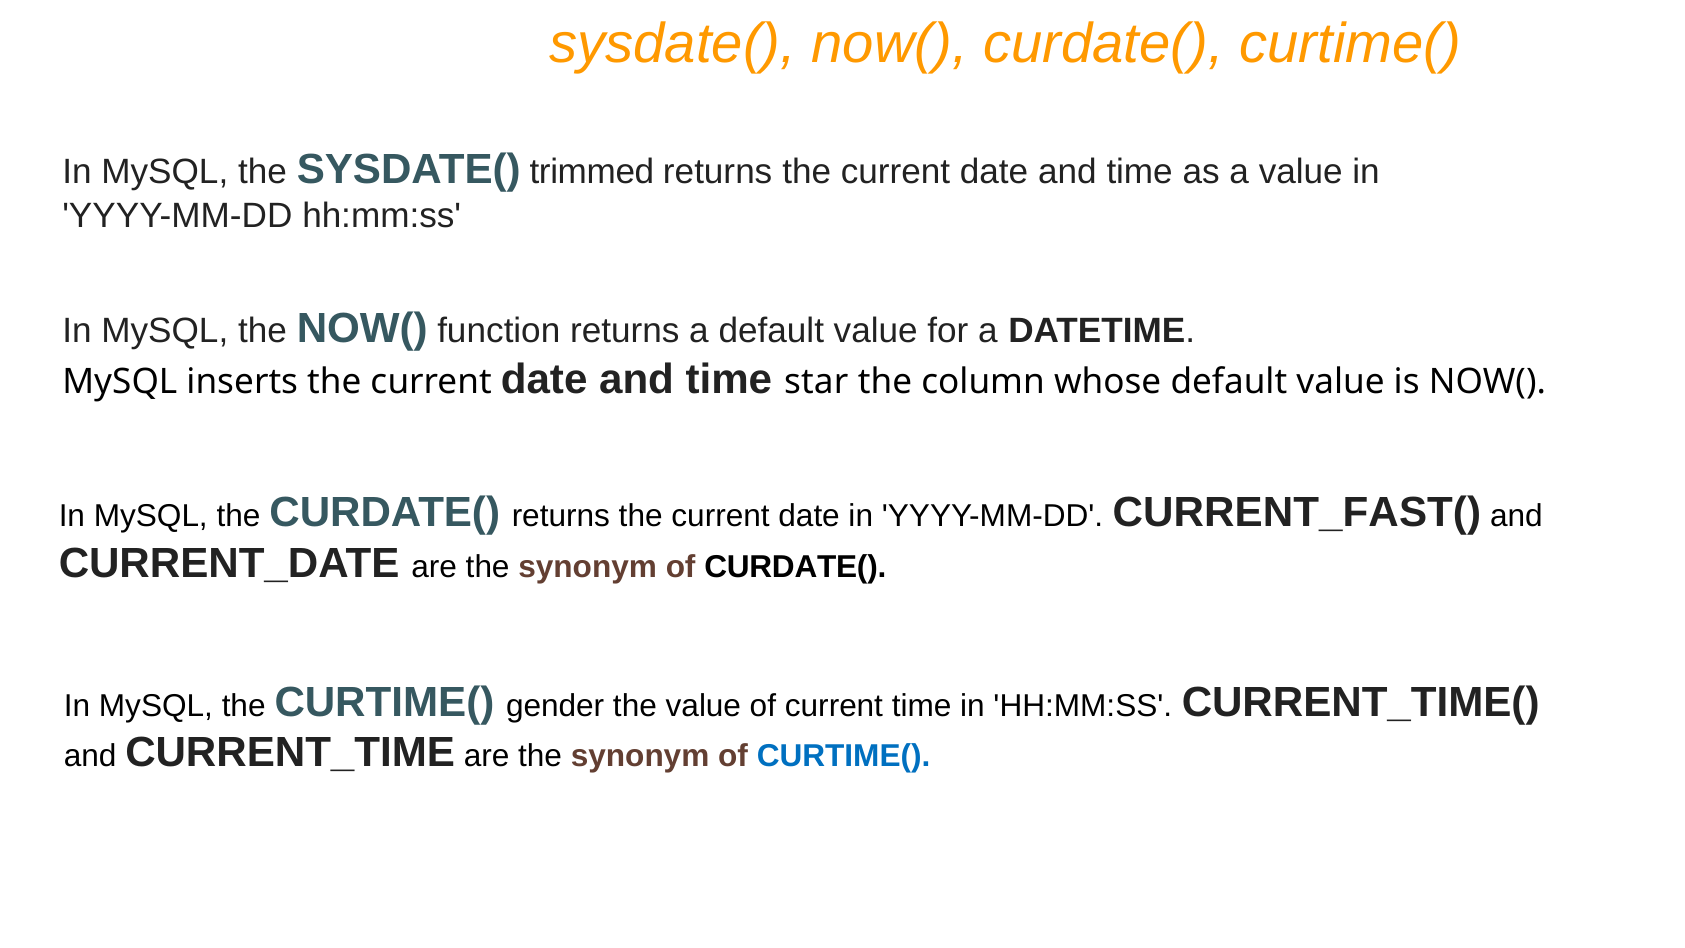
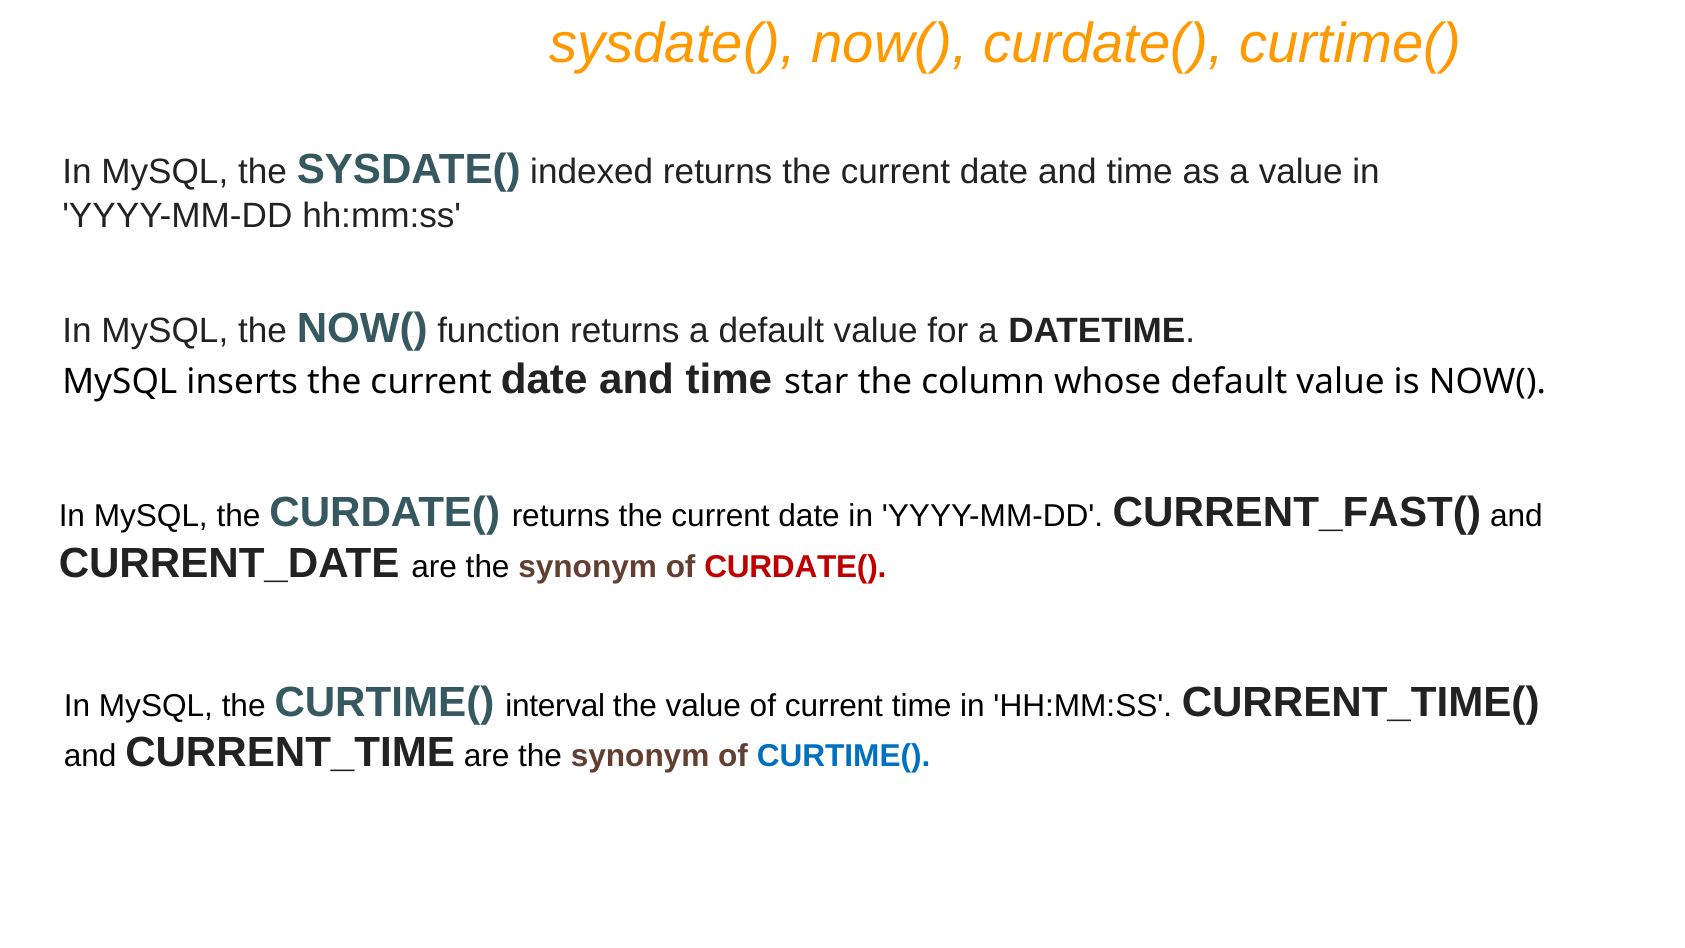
trimmed: trimmed -> indexed (592, 172)
CURDATE( colour: black -> red (795, 567)
gender: gender -> interval (555, 705)
